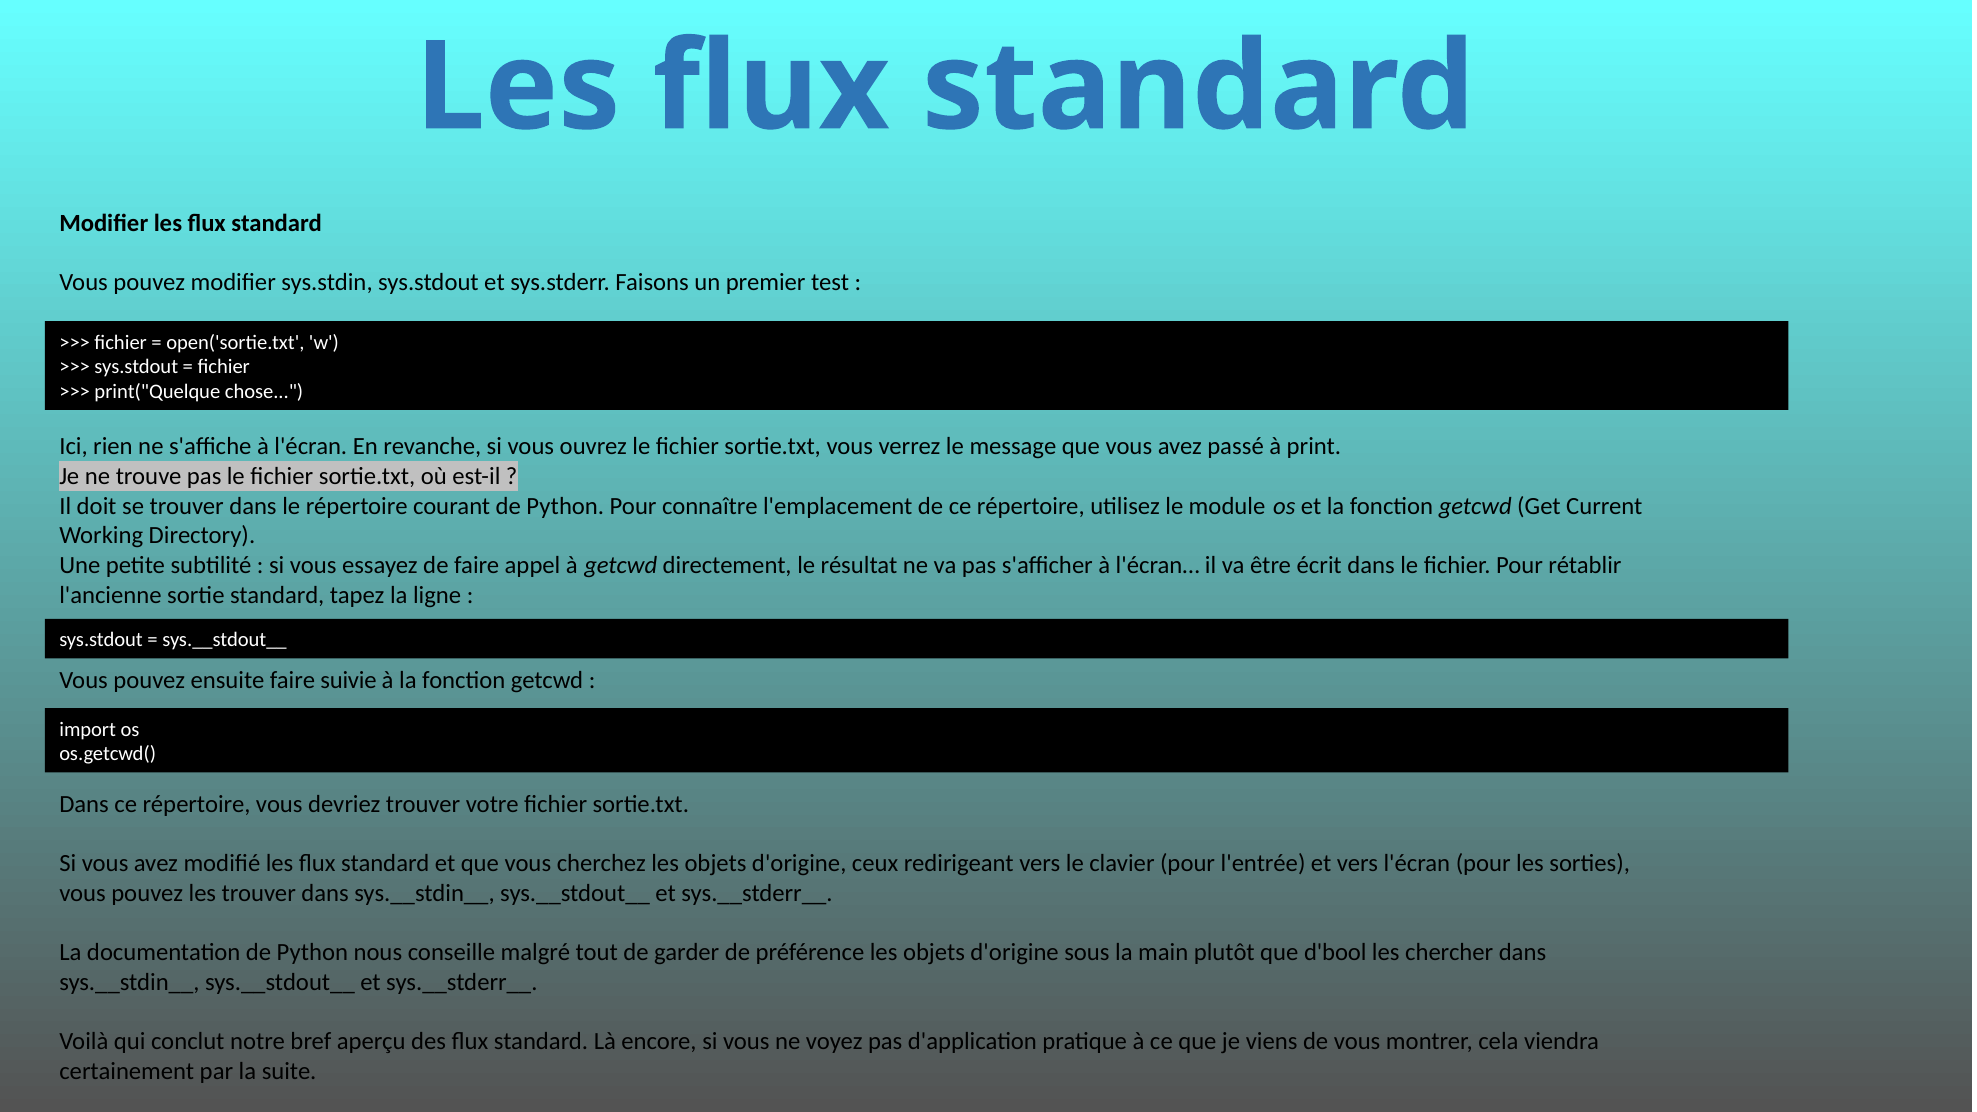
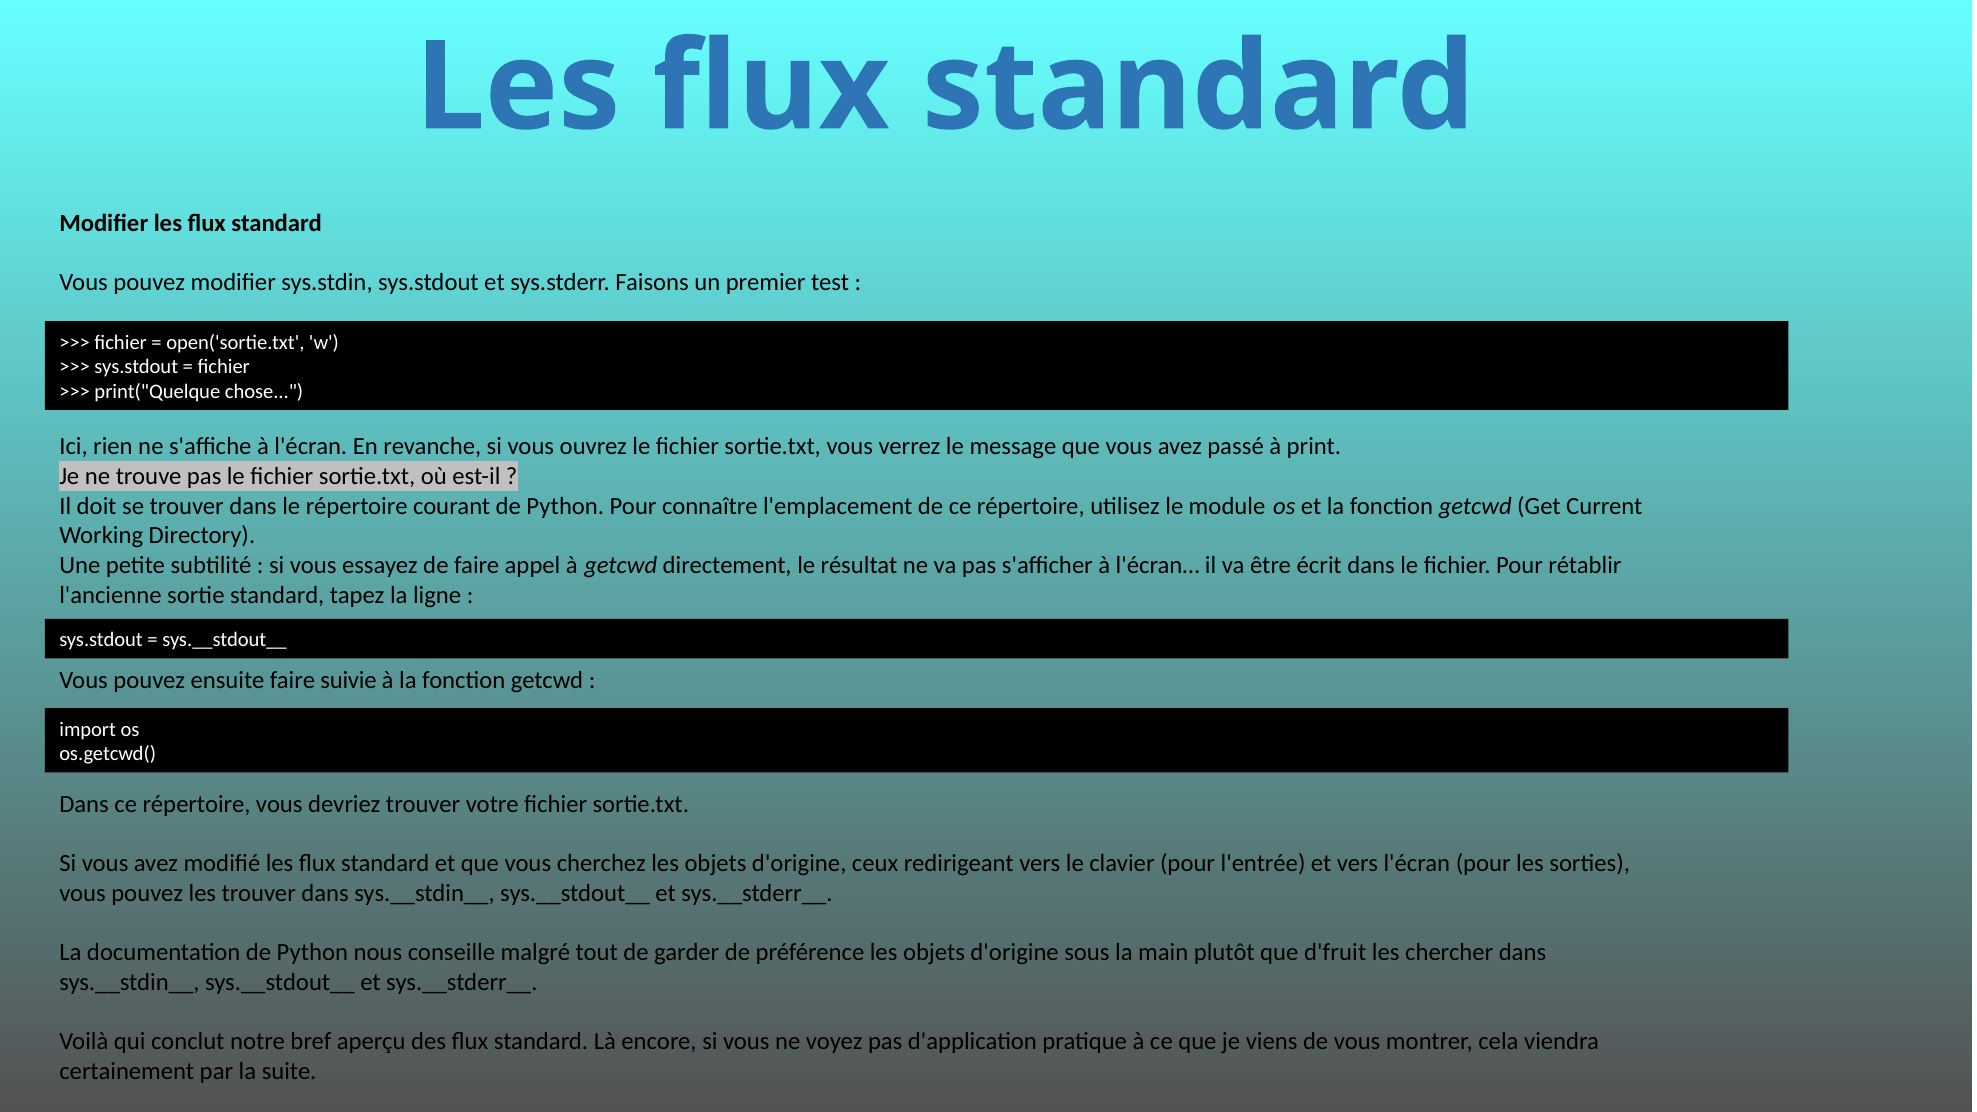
d'bool: d'bool -> d'fruit (1335, 953)
